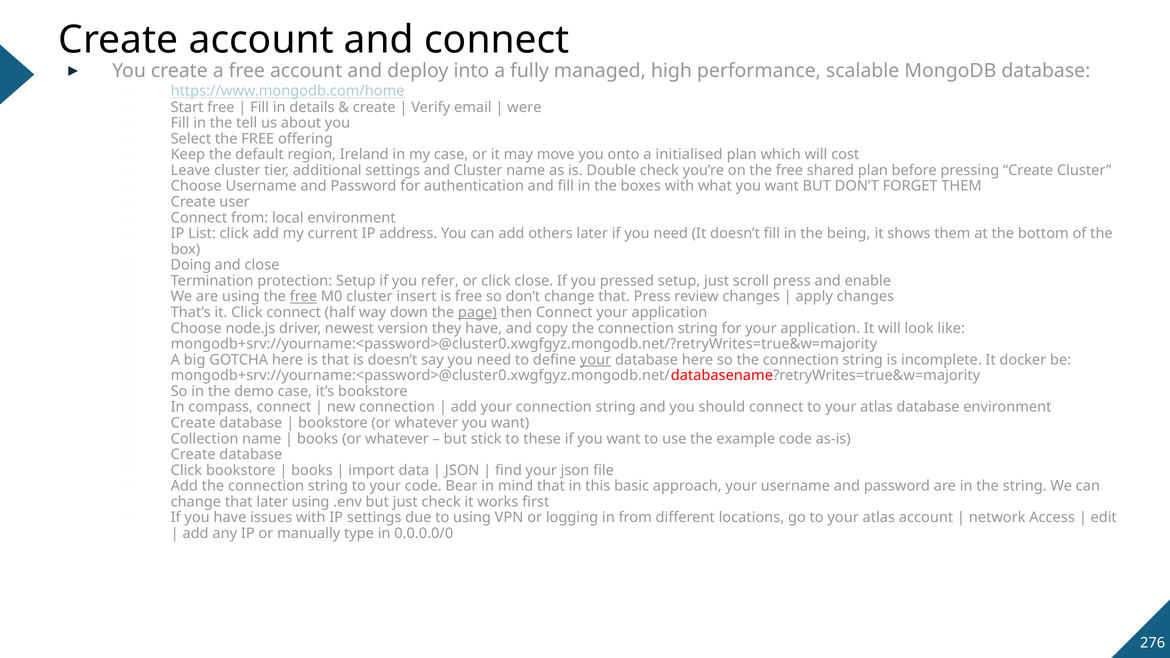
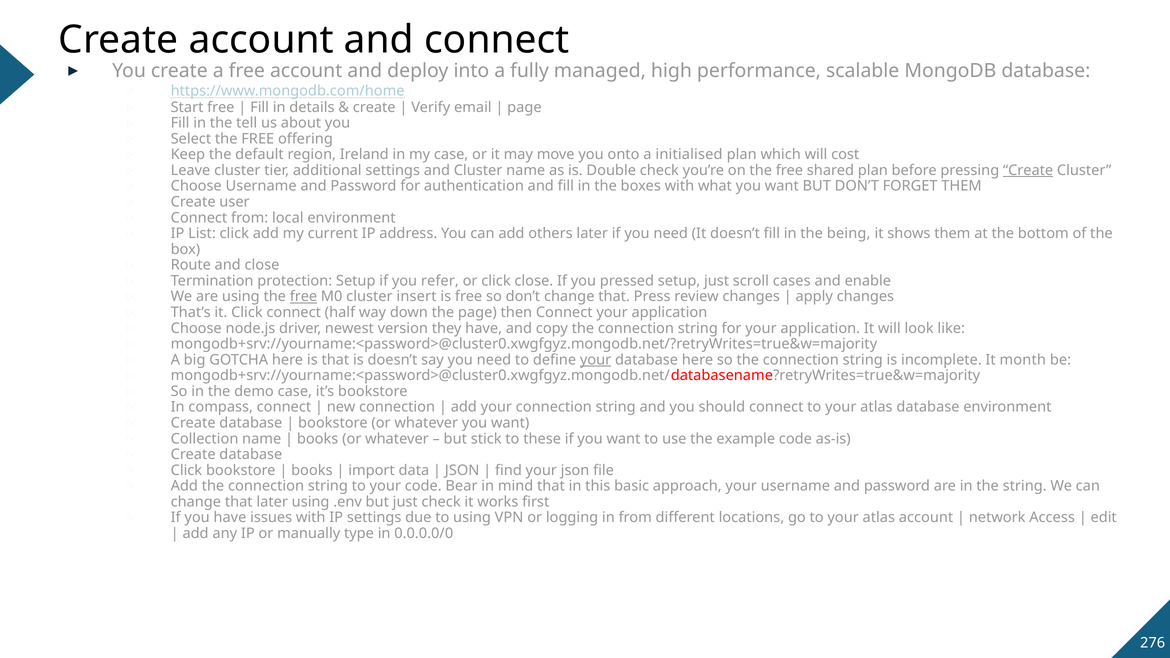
were: were -> page (524, 107)
Create underline: none -> present (1028, 170)
Doing: Doing -> Route (191, 265)
scroll press: press -> cases (792, 281)
page underline: present -> none (477, 312)
docker: docker -> month (1023, 360)
